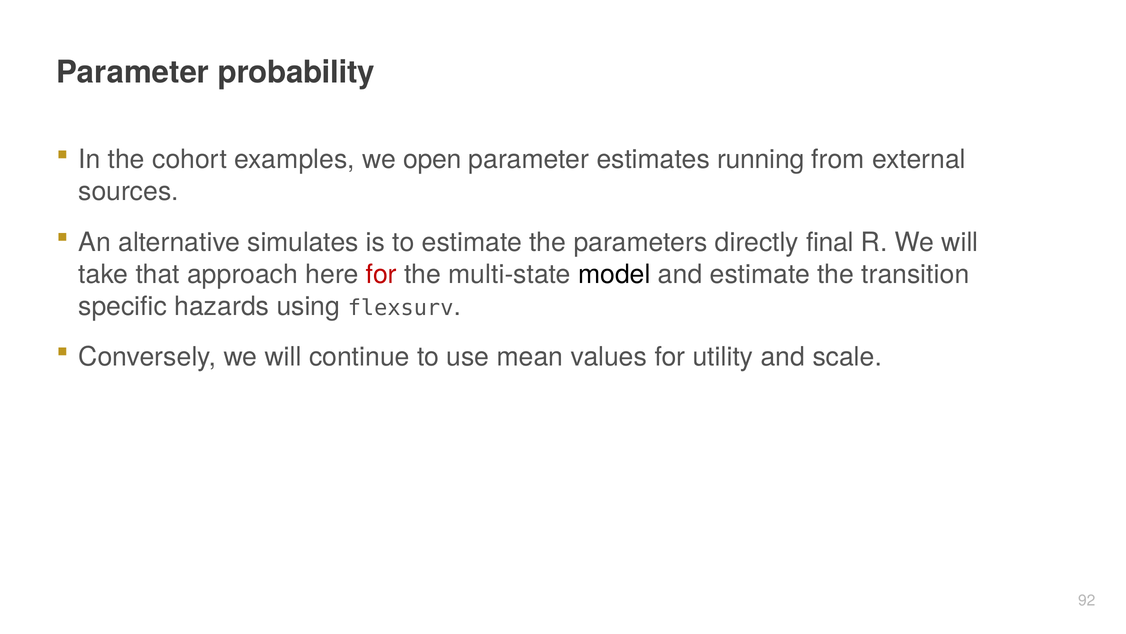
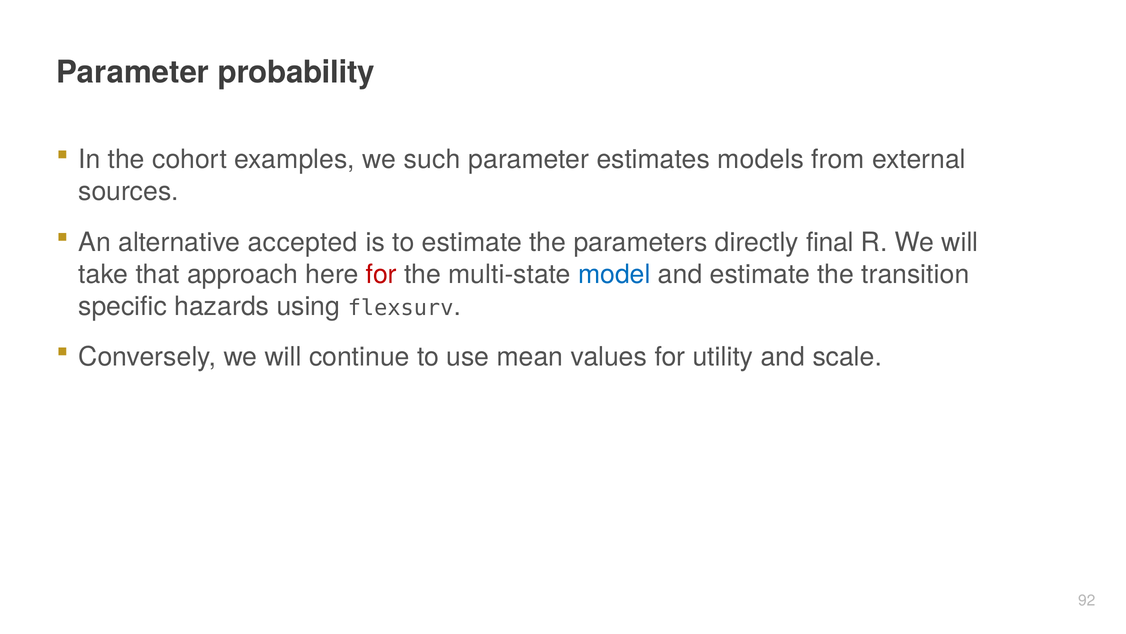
open: open -> such (432, 160)
running: running -> models (761, 160)
simulates: simulates -> accepted (303, 242)
model colour: black -> blue (614, 274)
